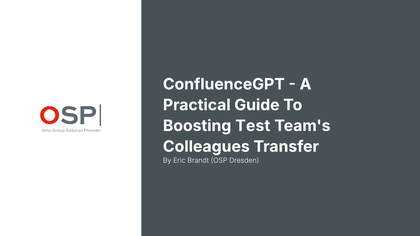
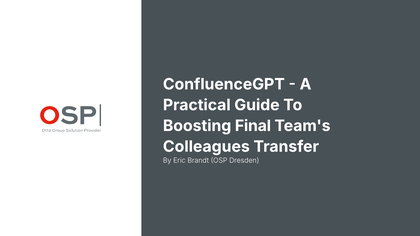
Test: Test -> Final (253, 126)
